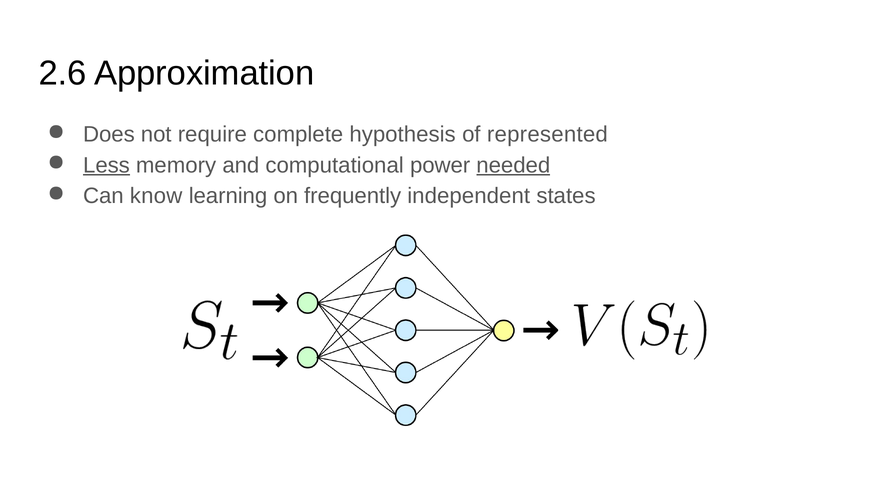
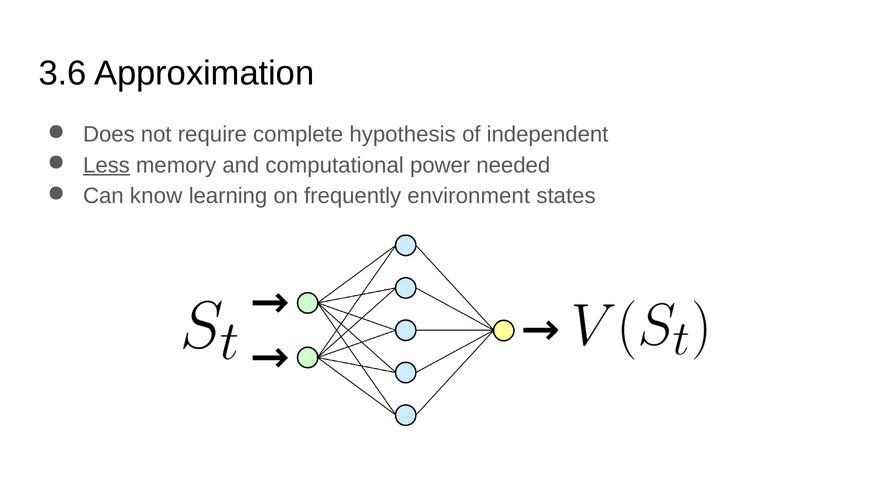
2.6: 2.6 -> 3.6 (63, 73)
represented: represented -> independent (548, 134)
needed underline: present -> none (513, 165)
independent: independent -> environment (469, 196)
